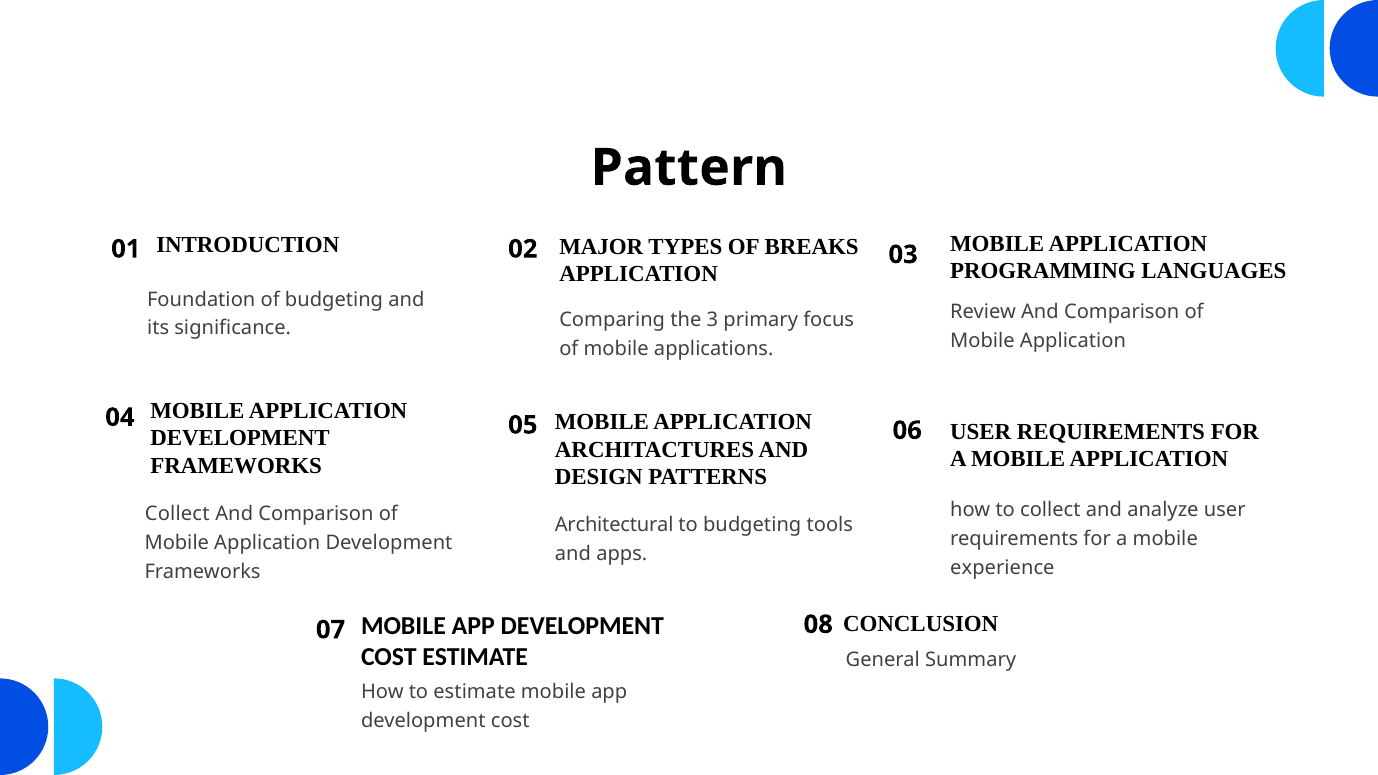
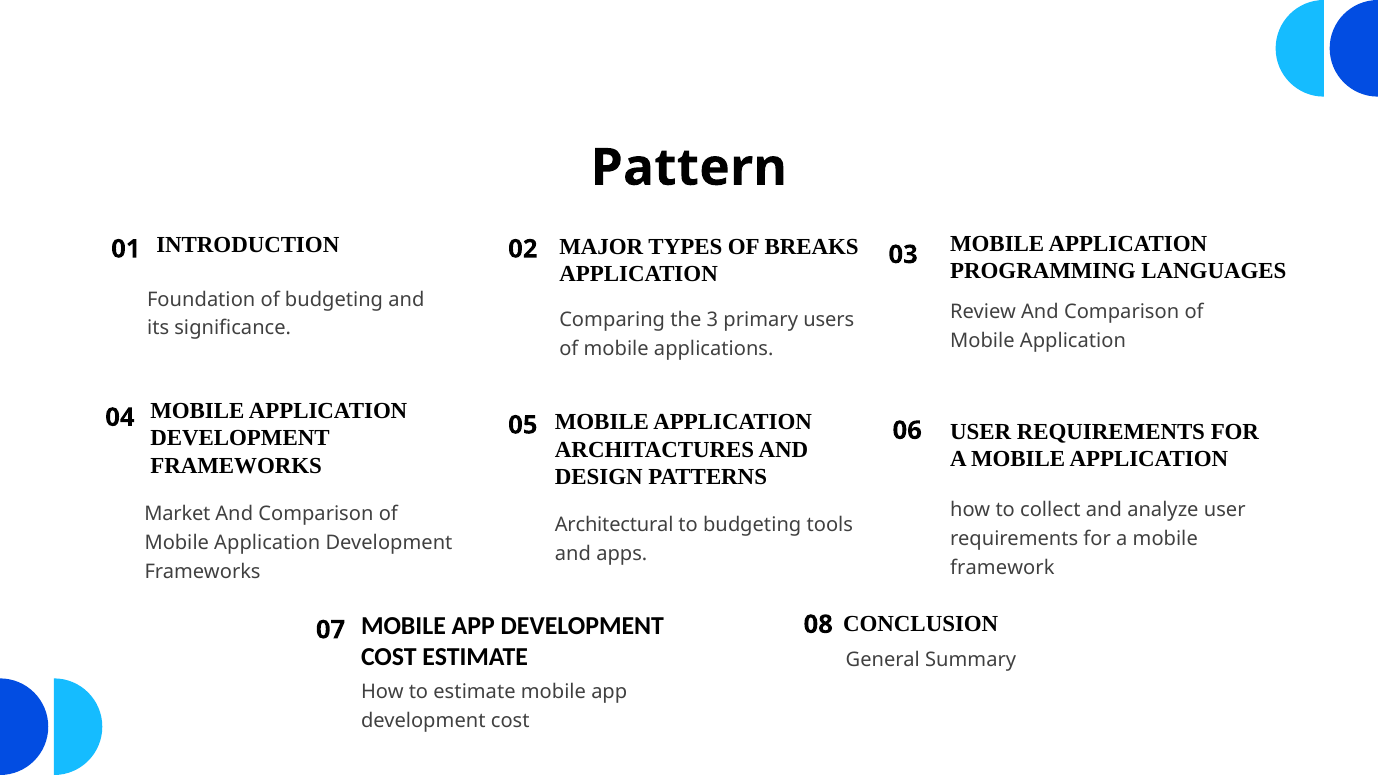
focus: focus -> users (829, 320)
Collect: Collect -> Market (177, 514)
experience: experience -> framework (1002, 568)
